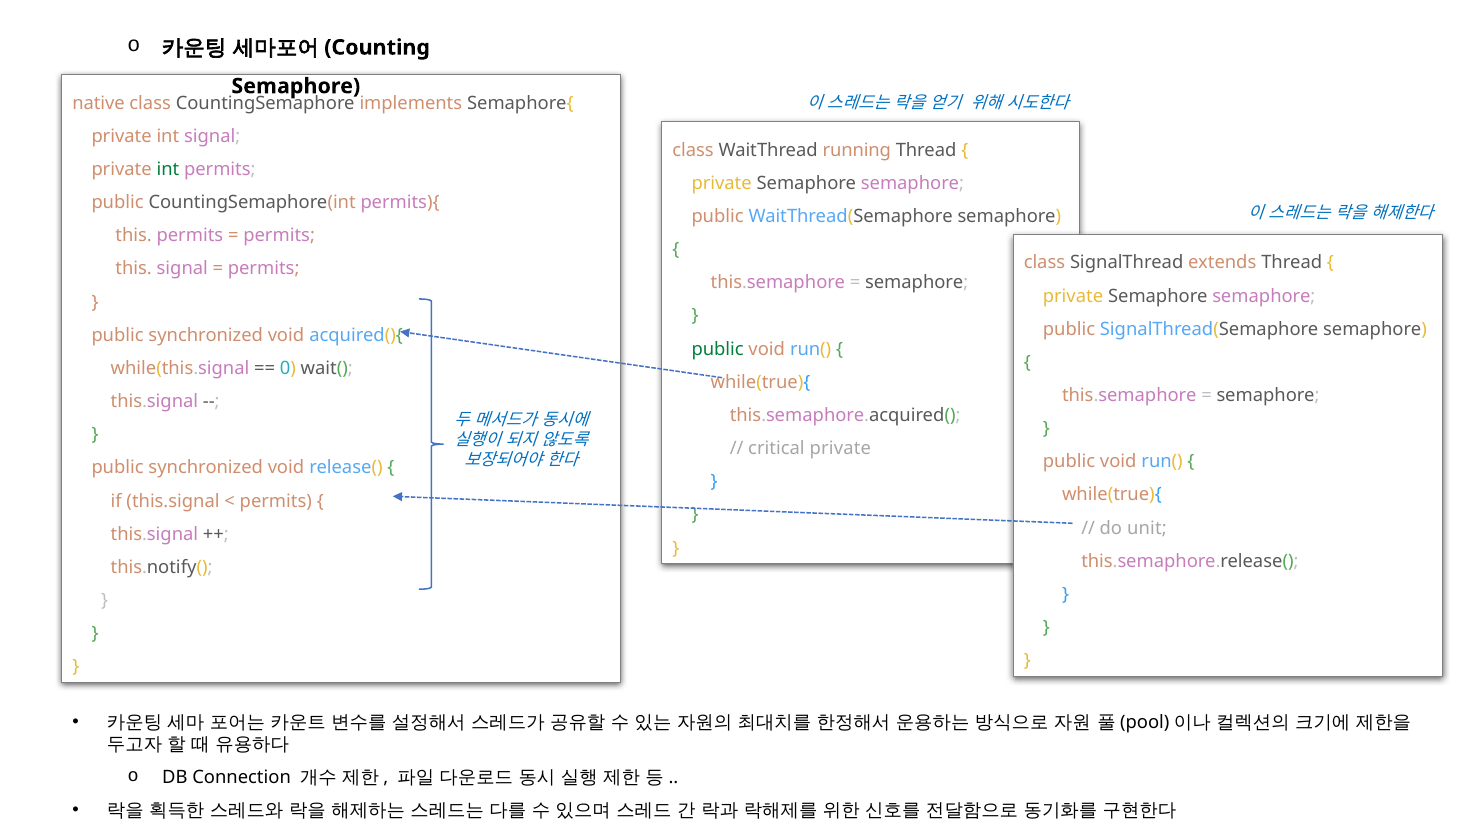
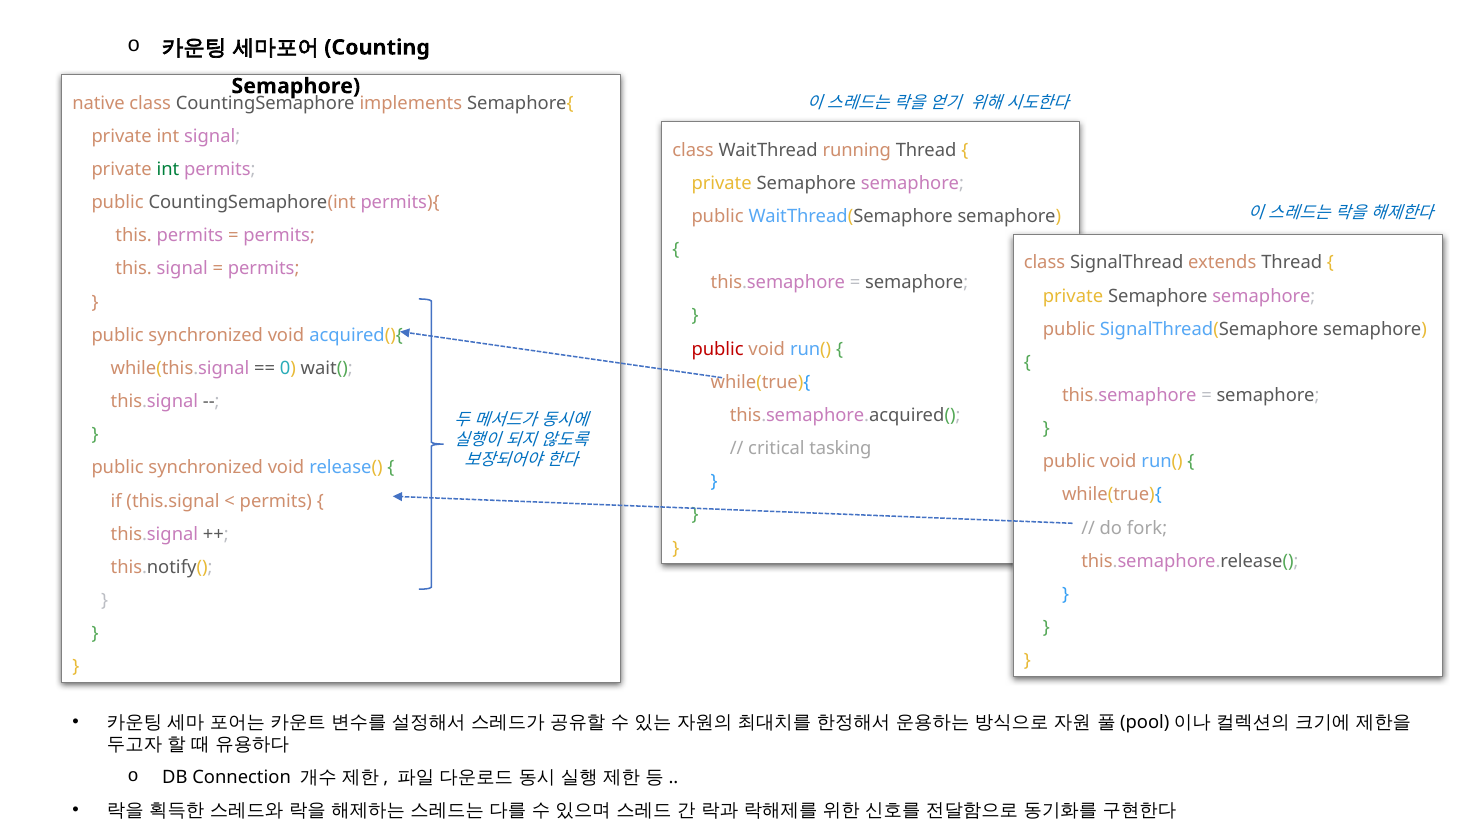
public colour: green -> red (718, 349)
critical private: private -> tasking (840, 448)
unit: unit -> fork (1147, 528)
